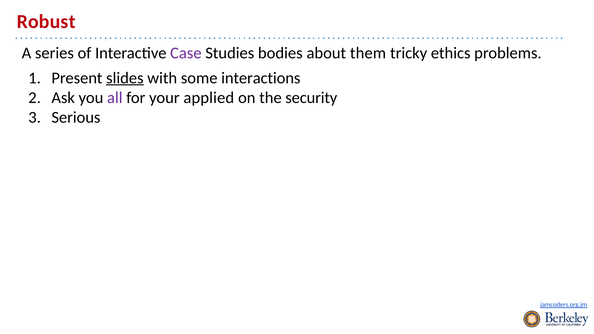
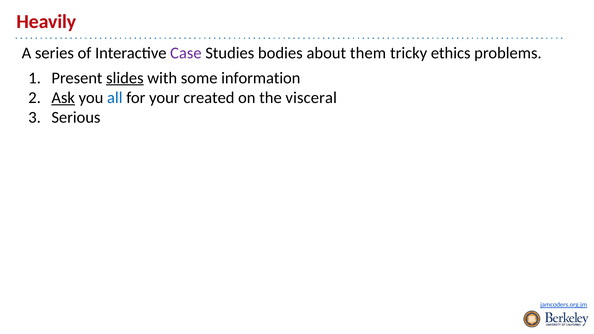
Robust: Robust -> Heavily (46, 22)
interactions: interactions -> information (261, 78)
Ask underline: none -> present (63, 98)
all colour: purple -> blue (115, 98)
applied: applied -> created (209, 98)
security: security -> visceral (311, 98)
